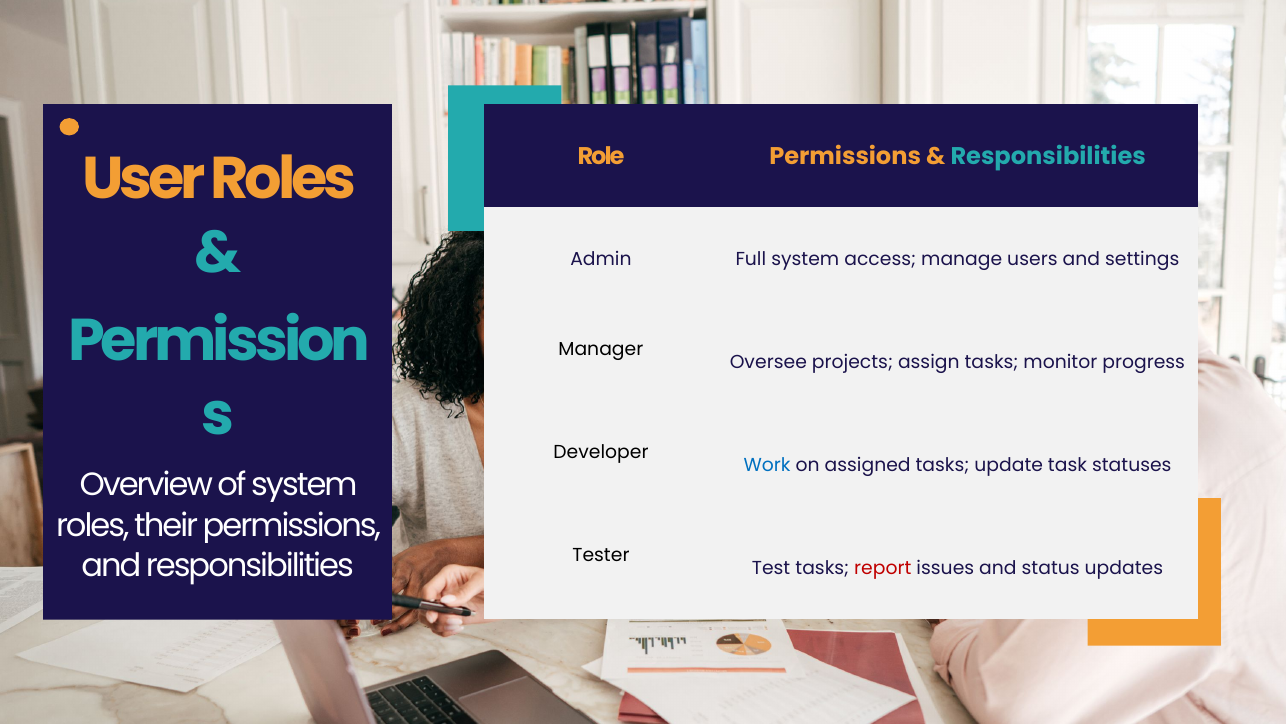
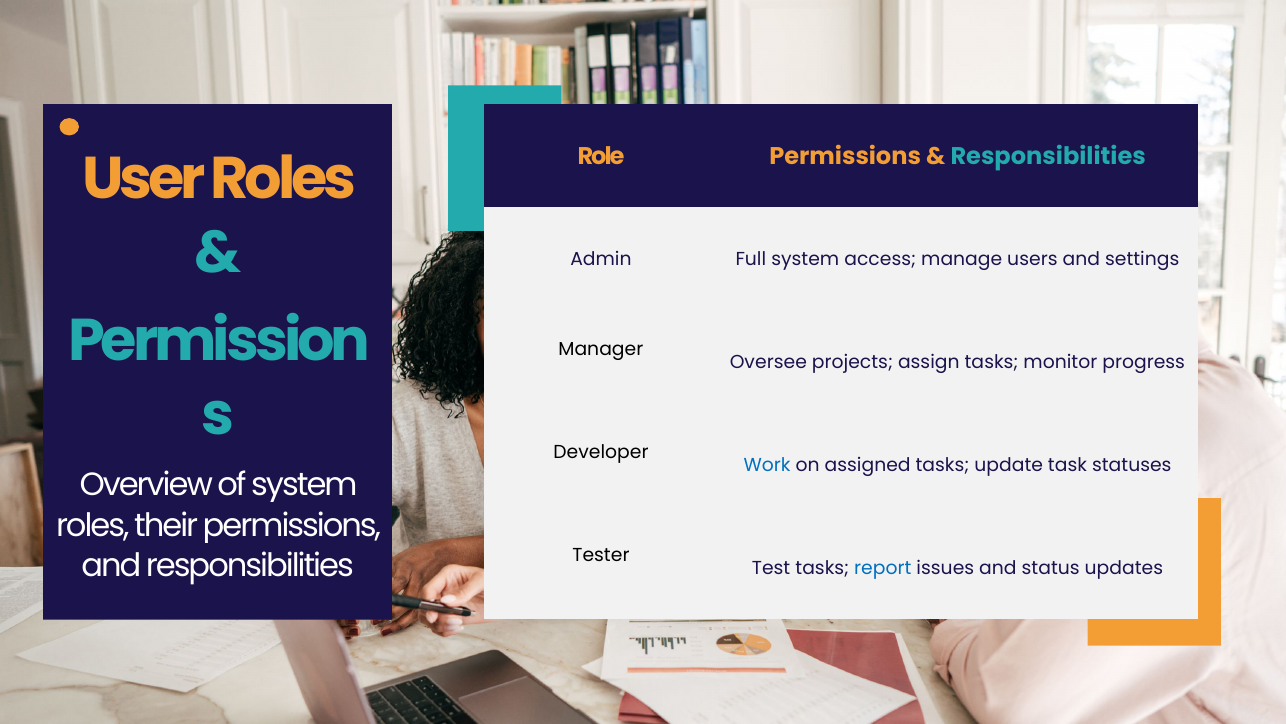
report colour: red -> blue (883, 568)
